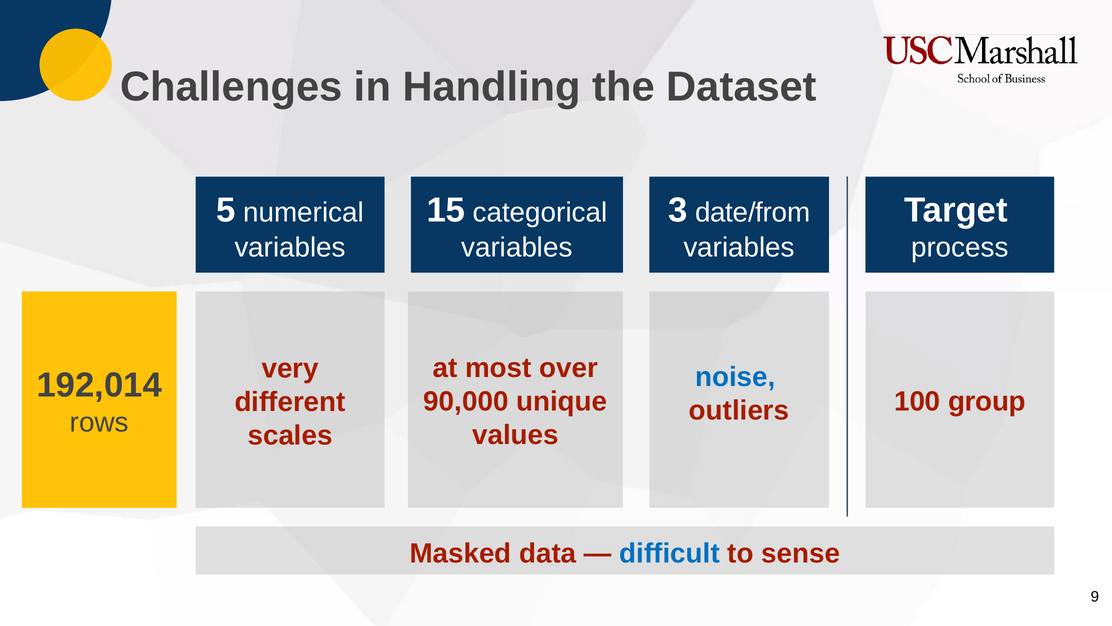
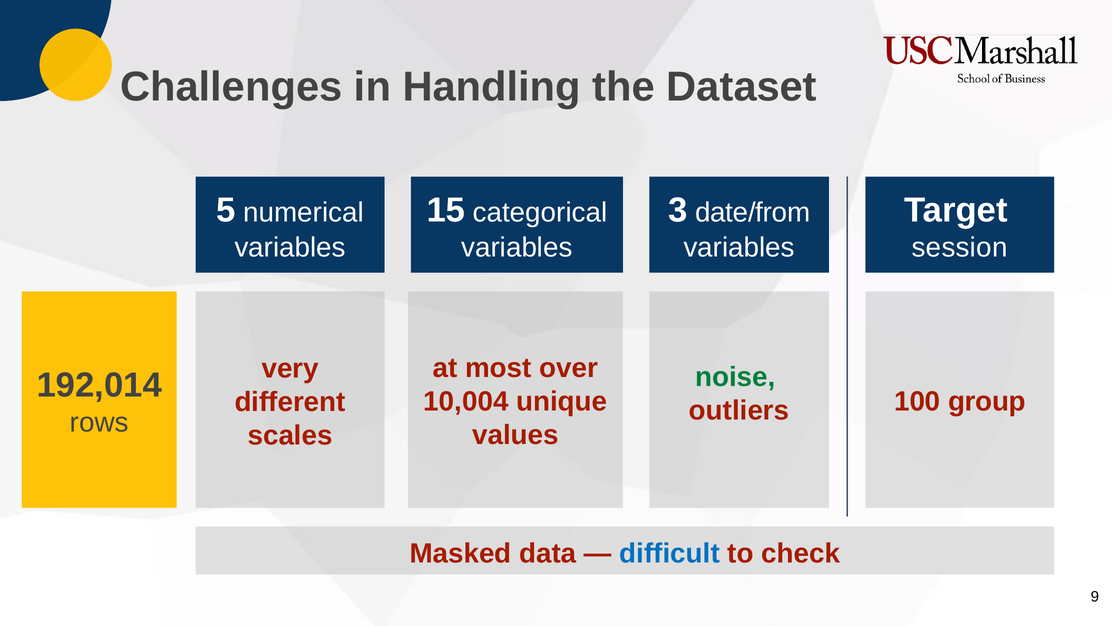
process: process -> session (960, 247)
noise colour: blue -> green (735, 377)
90,000: 90,000 -> 10,004 (466, 401)
sense: sense -> check (801, 553)
